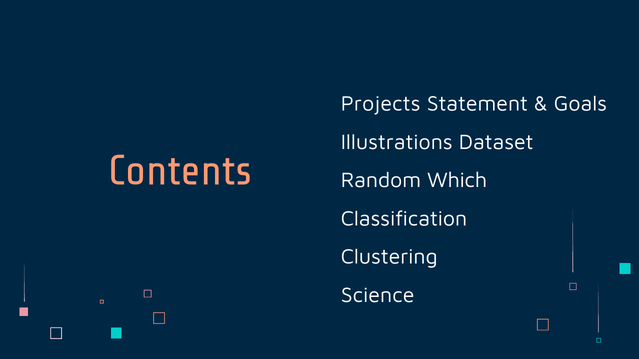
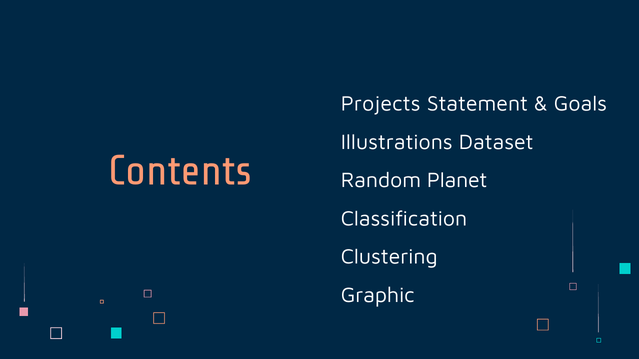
Which: Which -> Planet (457, 181)
Science: Science -> Graphic (378, 296)
